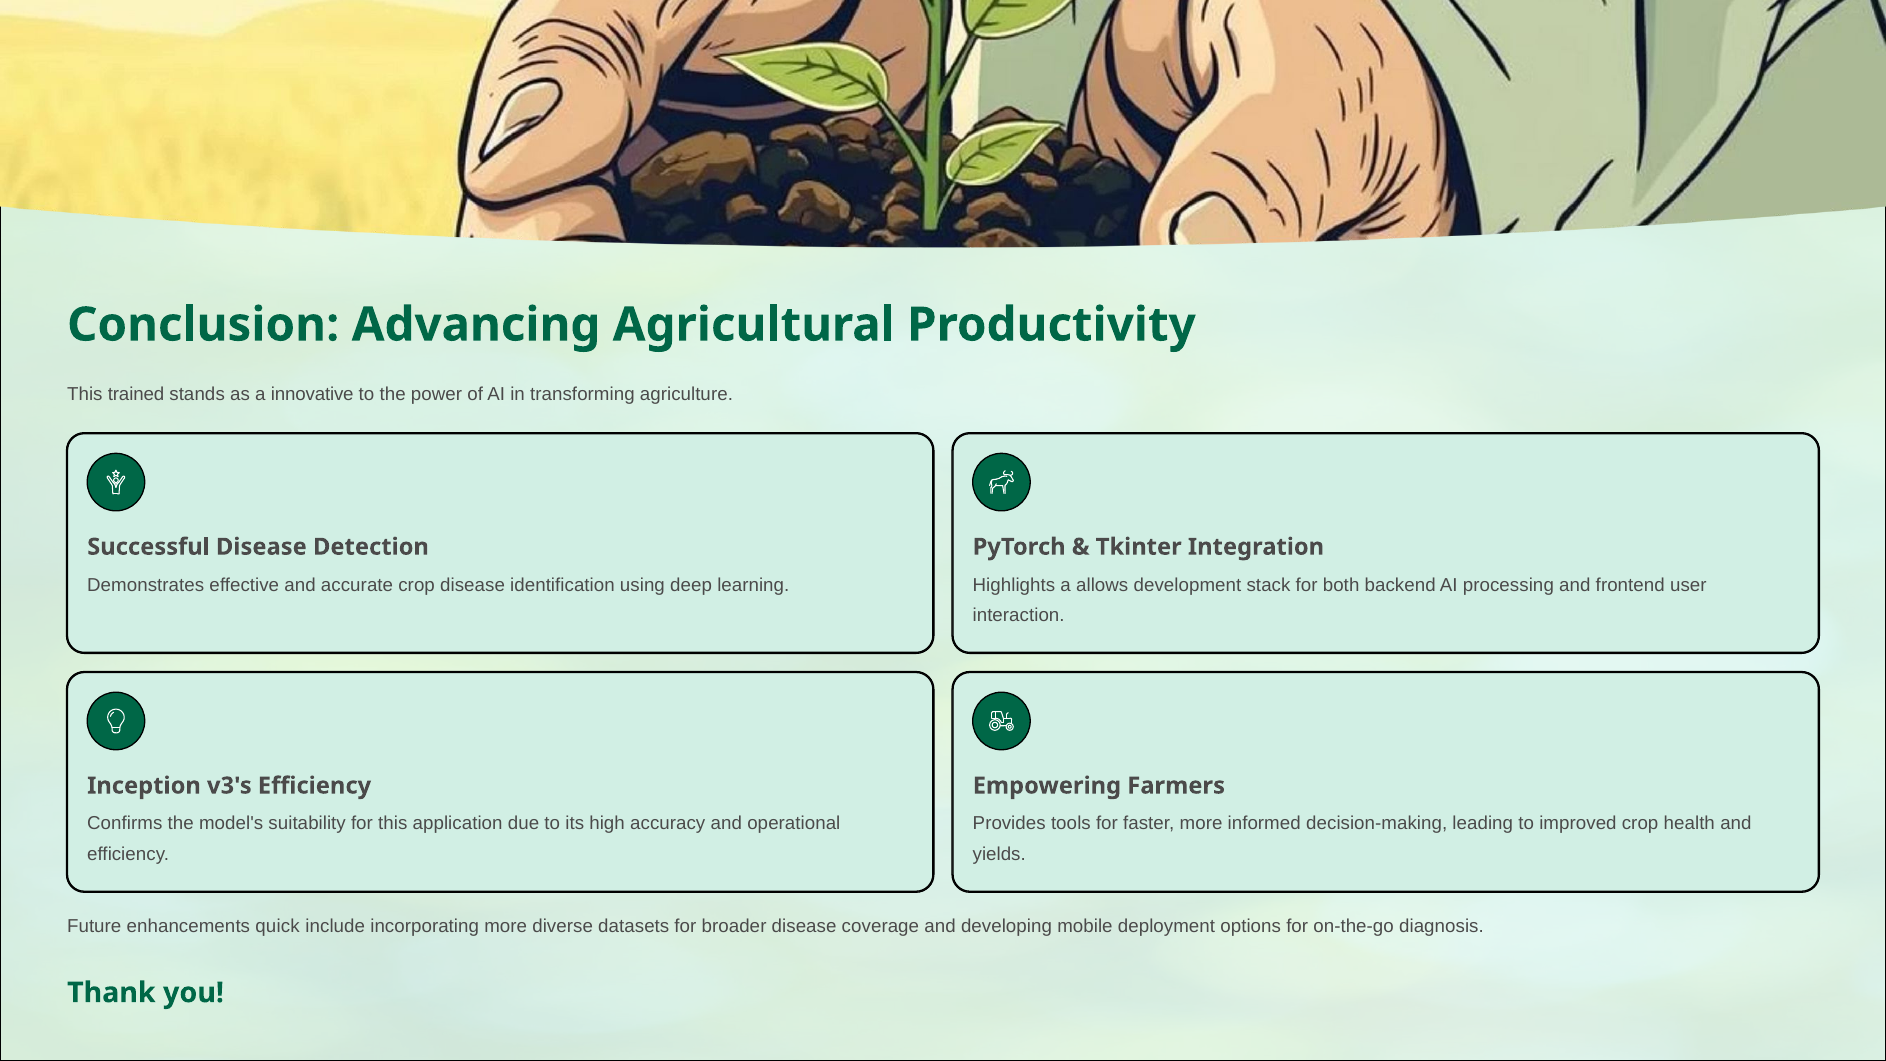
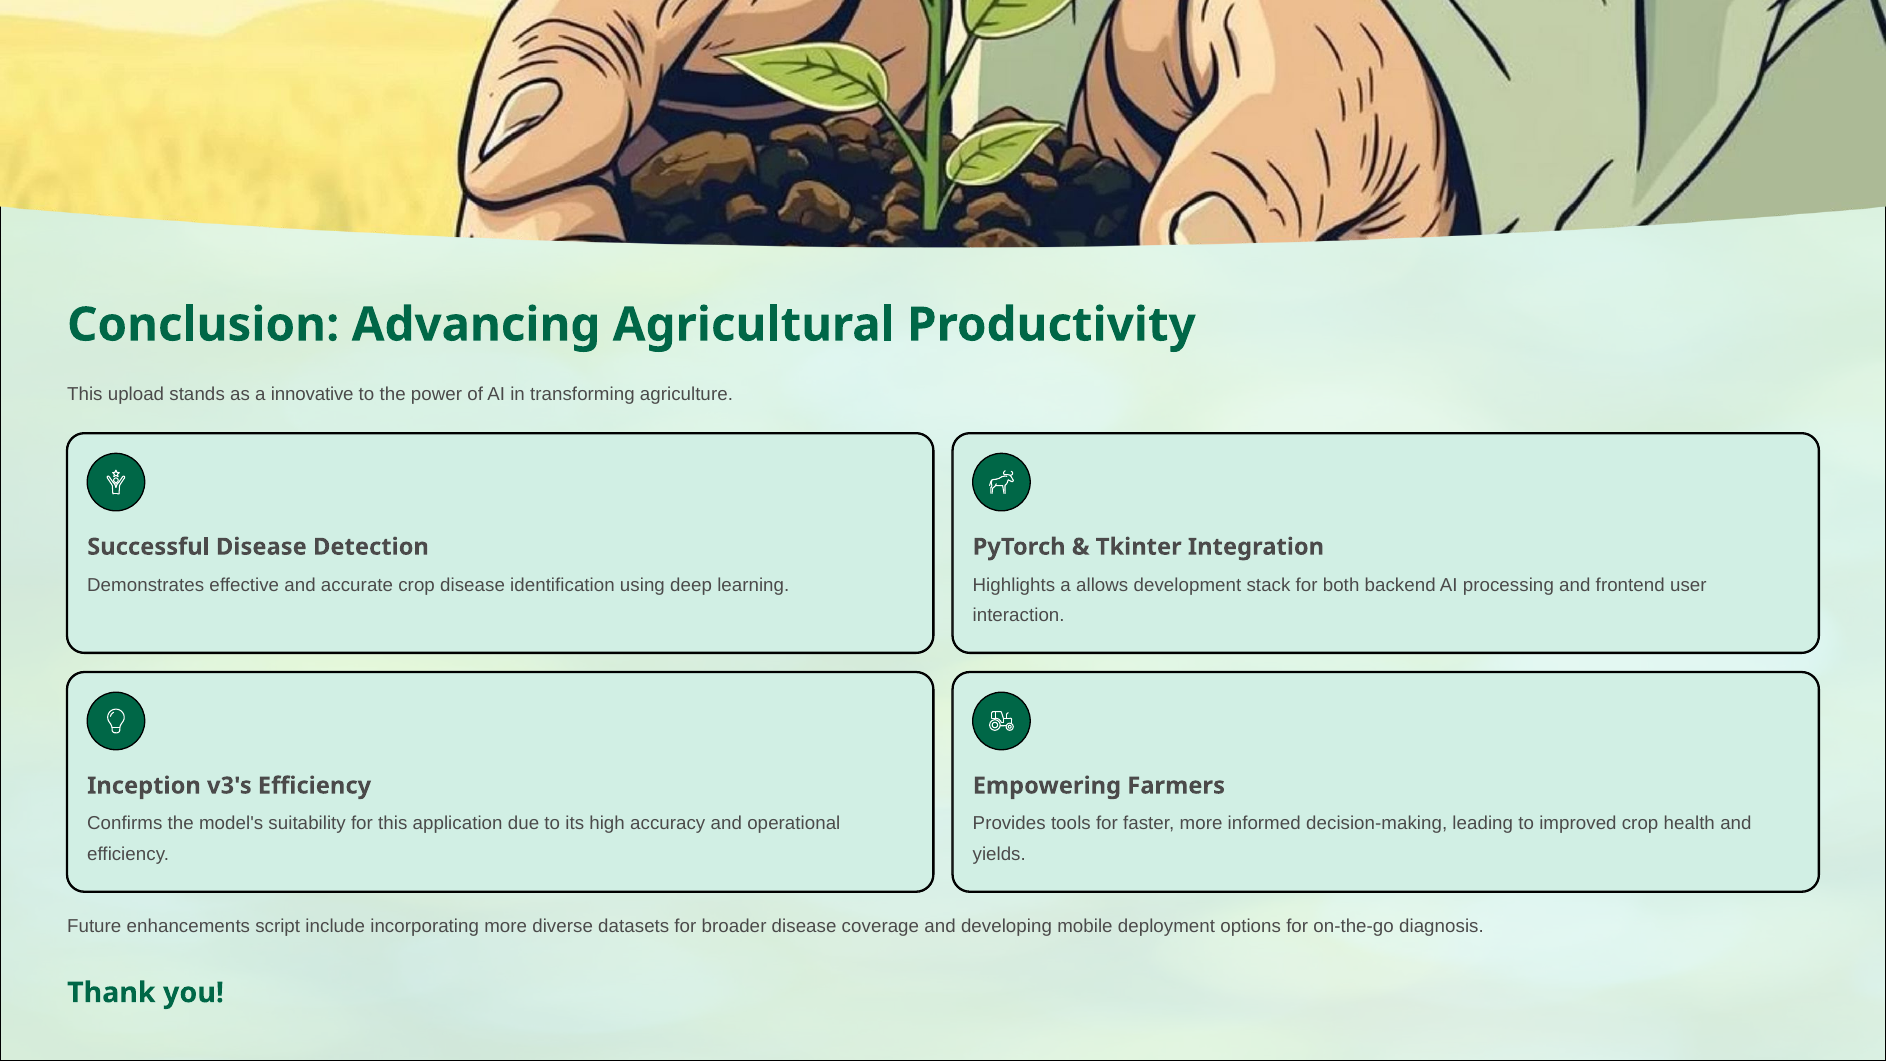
trained: trained -> upload (136, 394)
quick: quick -> script (278, 927)
